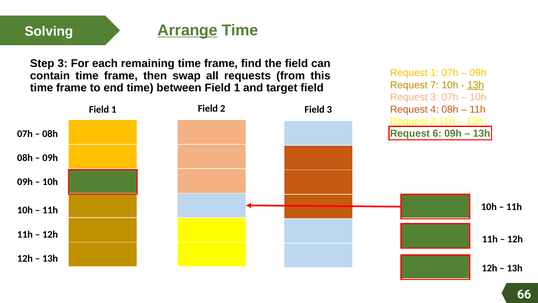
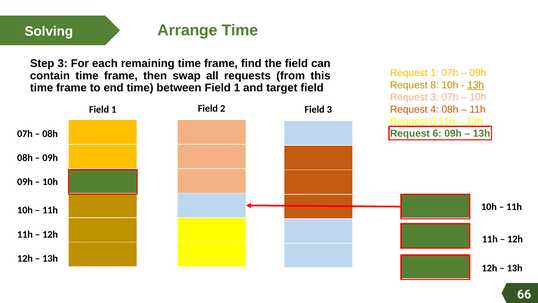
Arrange underline: present -> none (188, 30)
7: 7 -> 8 (435, 85)
2:11h: 2:11h -> 6:11h (443, 121)
